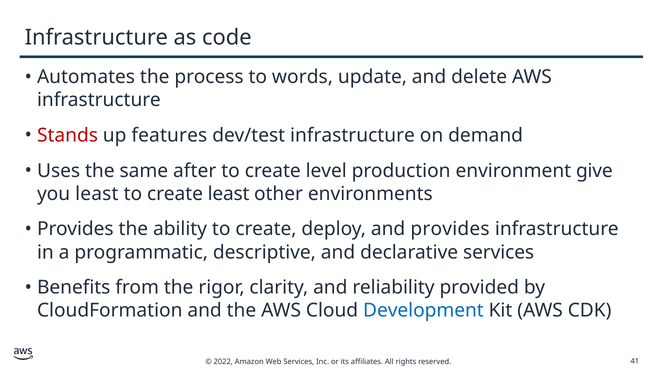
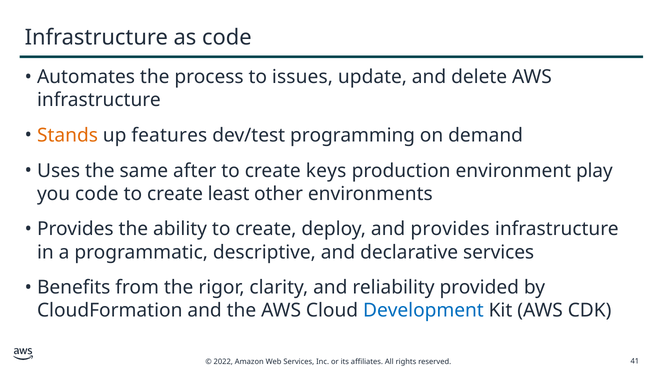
words: words -> issues (302, 77)
Stands colour: red -> orange (67, 135)
dev/test infrastructure: infrastructure -> programming (353, 135)
level: level -> keys (326, 171)
give: give -> play (594, 171)
you least: least -> code (97, 194)
